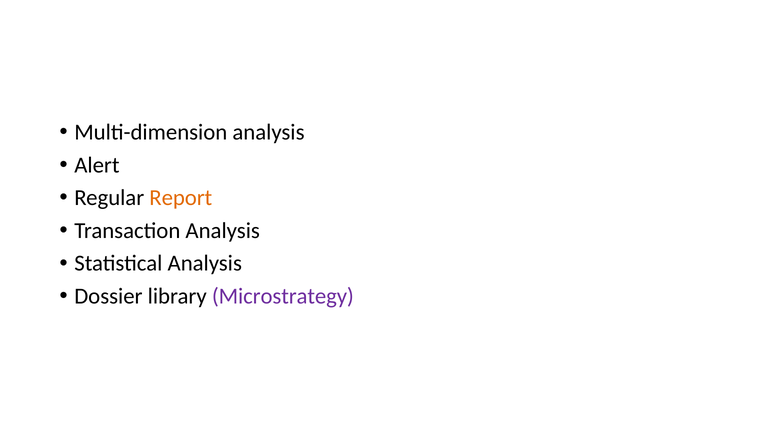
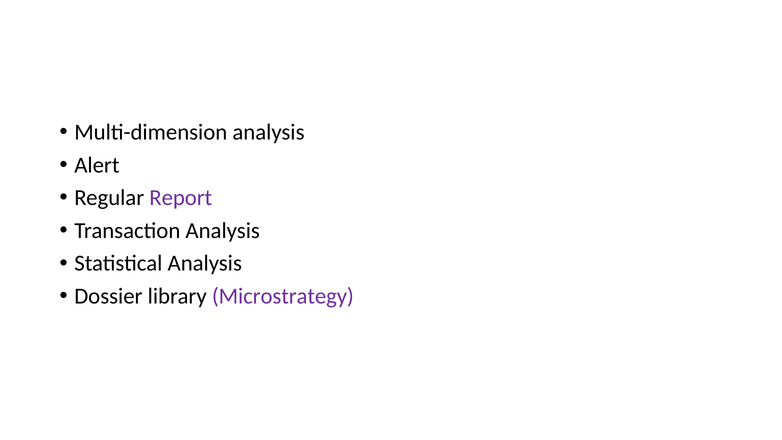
Report colour: orange -> purple (181, 198)
